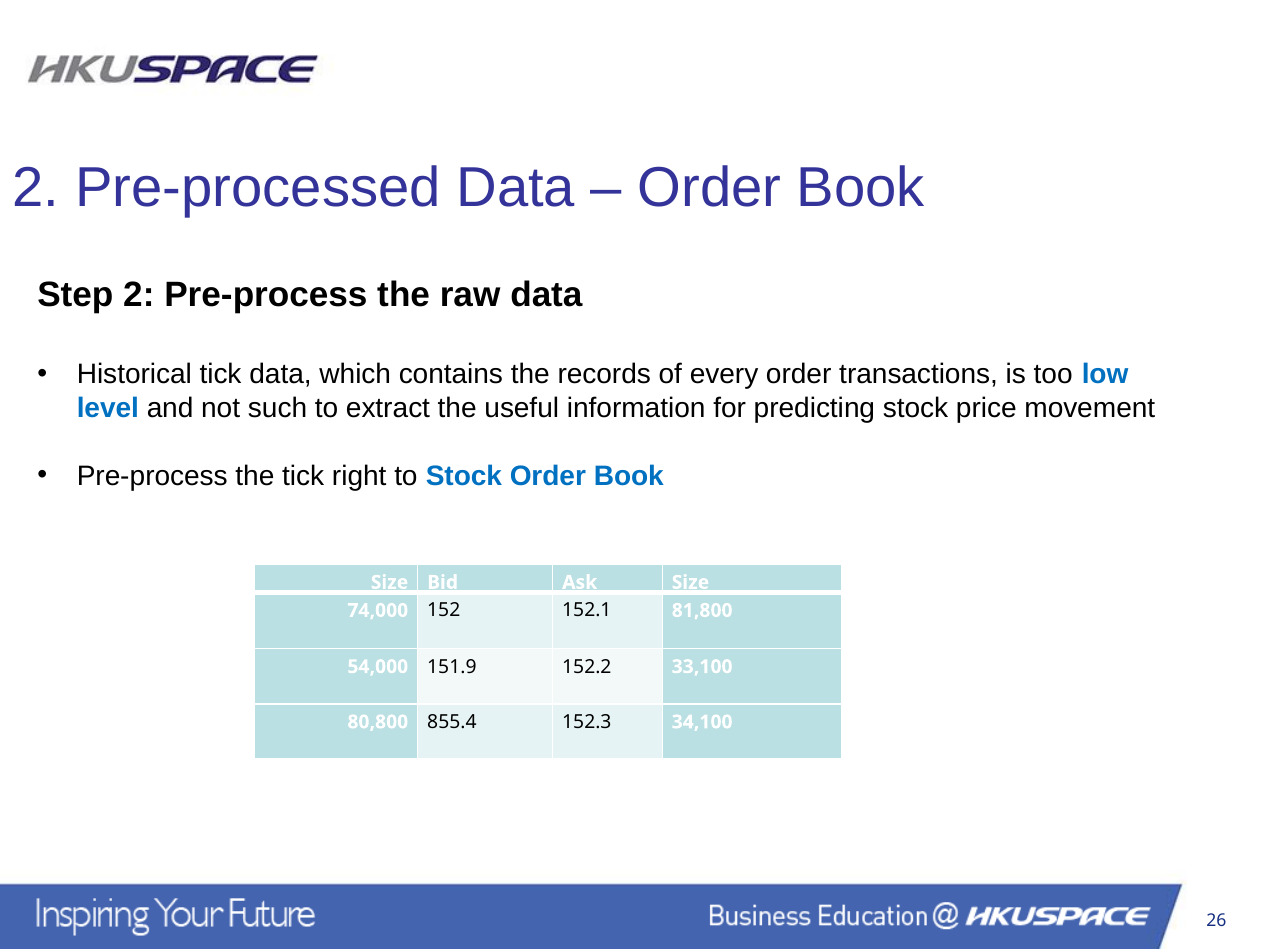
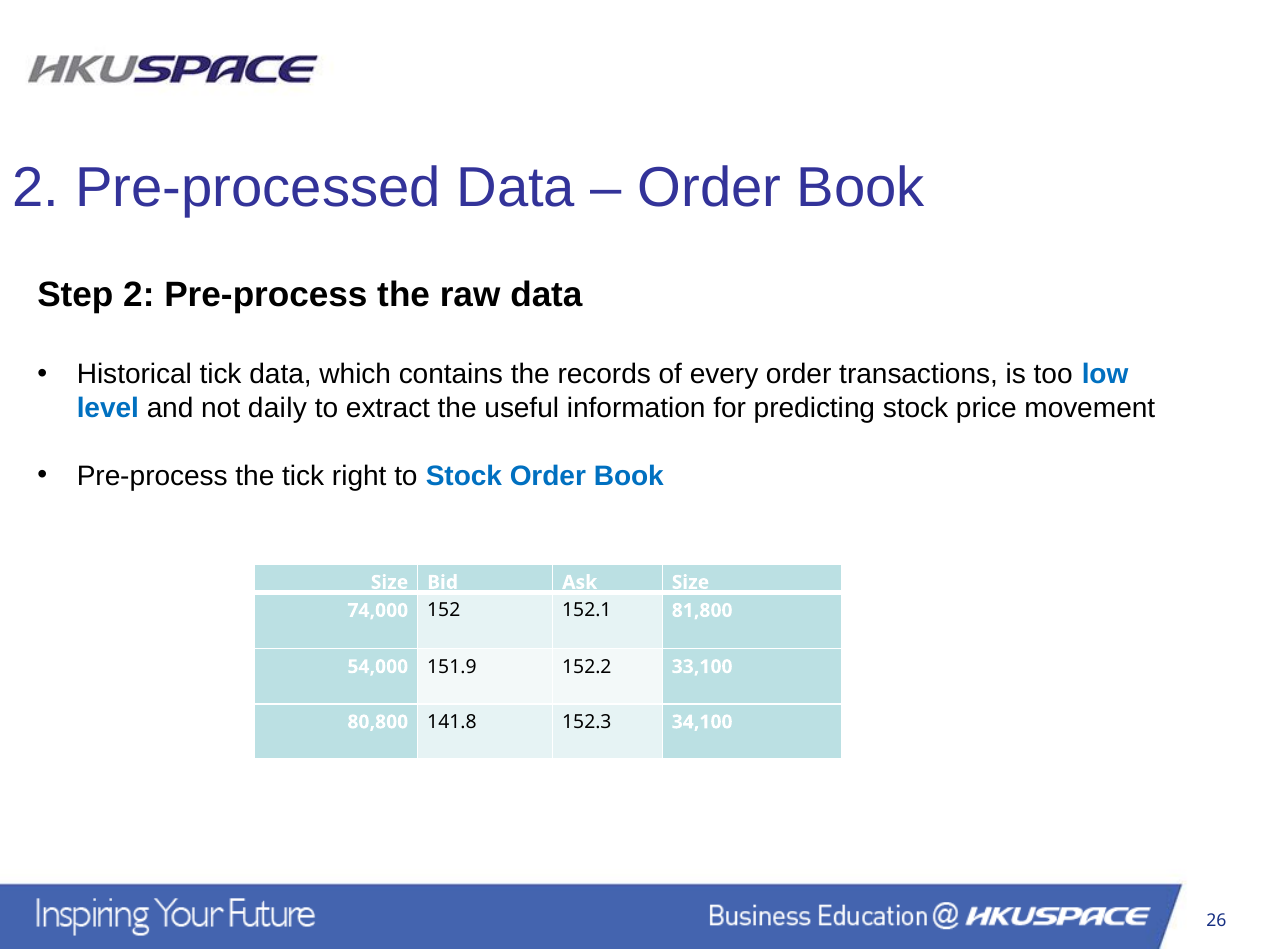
such: such -> daily (277, 408)
855.4: 855.4 -> 141.8 (452, 722)
